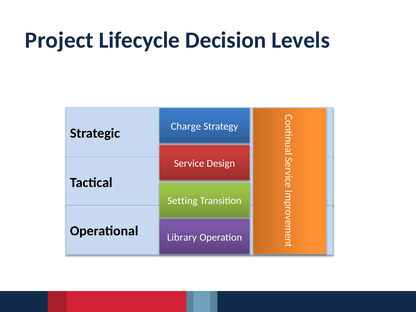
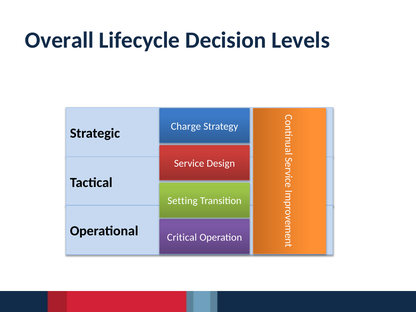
Project: Project -> Overall (59, 40)
Library: Library -> Critical (182, 237)
